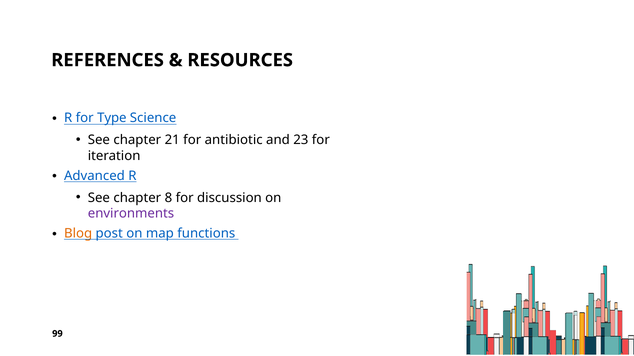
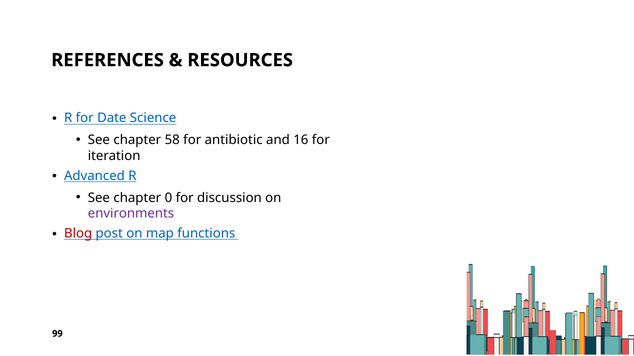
Type: Type -> Date (112, 118)
21: 21 -> 58 (172, 140)
23: 23 -> 16 (301, 140)
8: 8 -> 0 (168, 198)
Blog colour: orange -> red (78, 234)
